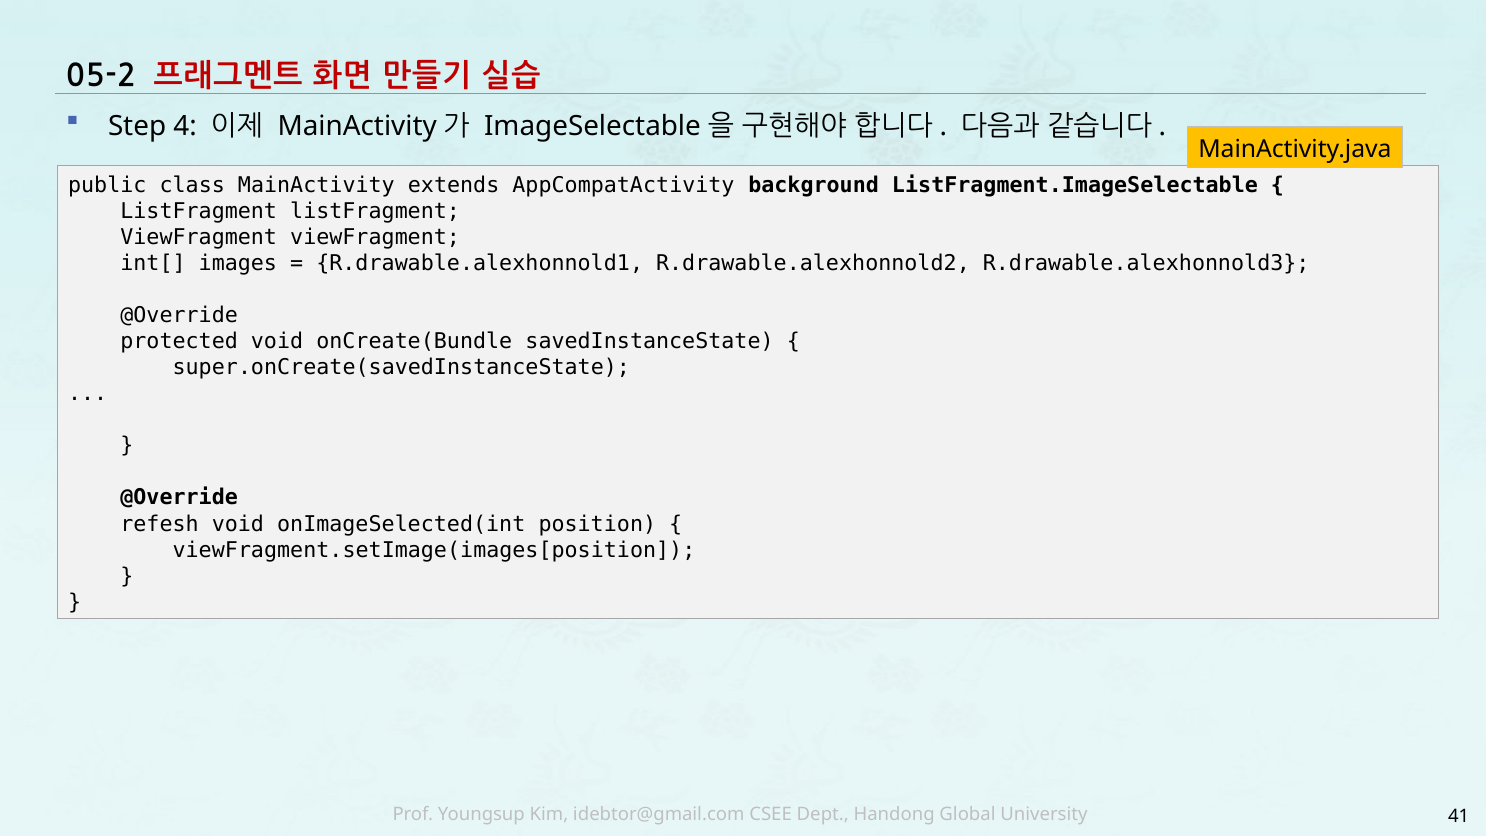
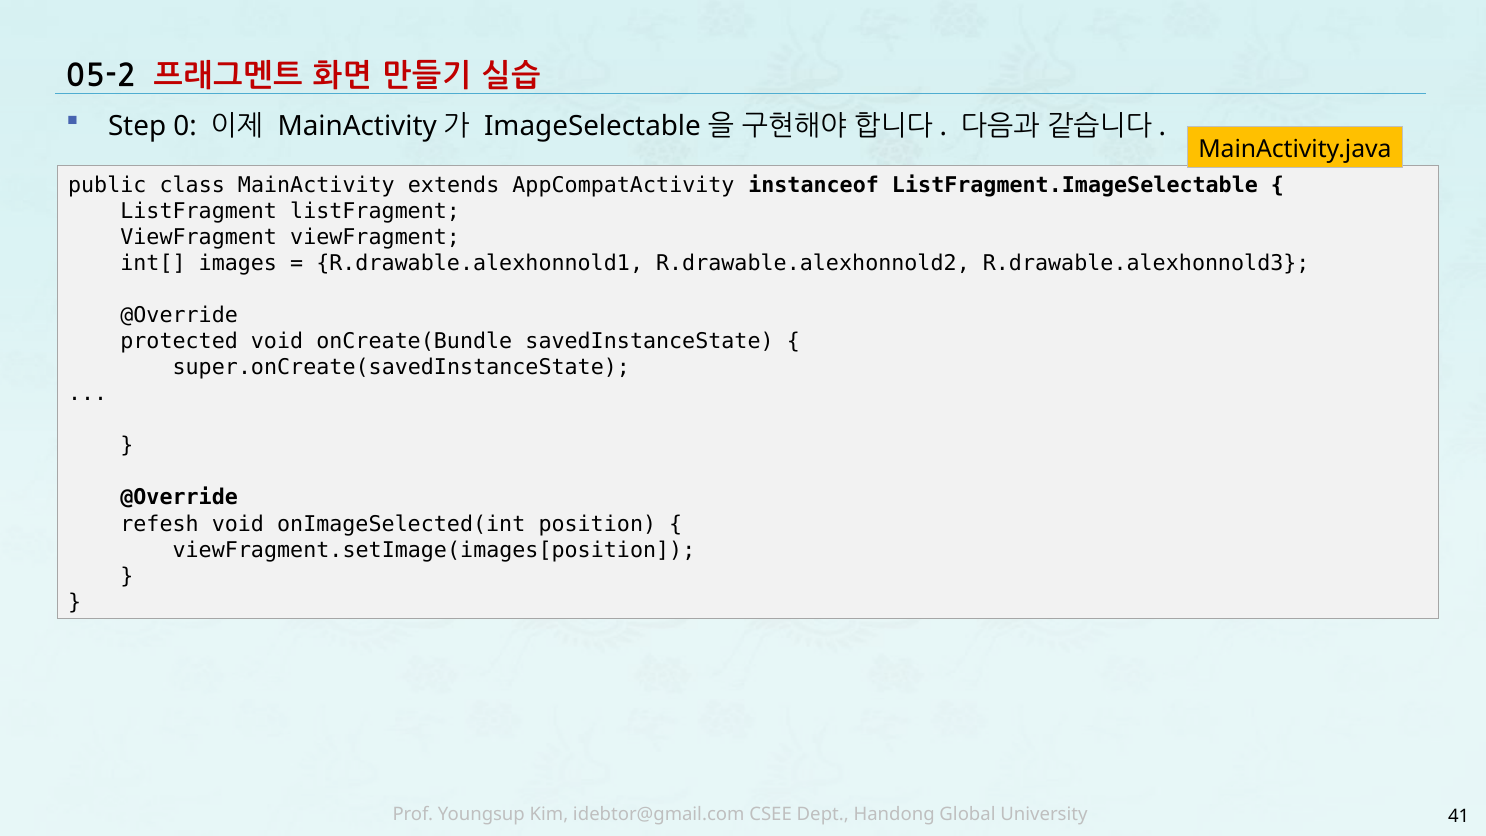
4: 4 -> 0 (185, 126)
background: background -> instanceof (814, 186)
